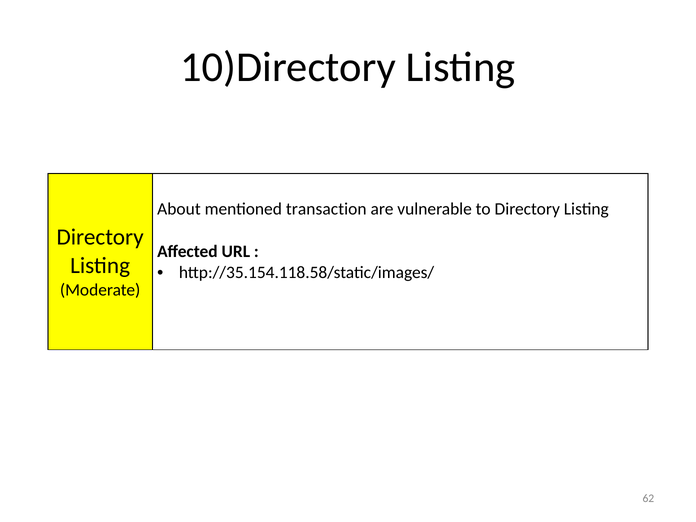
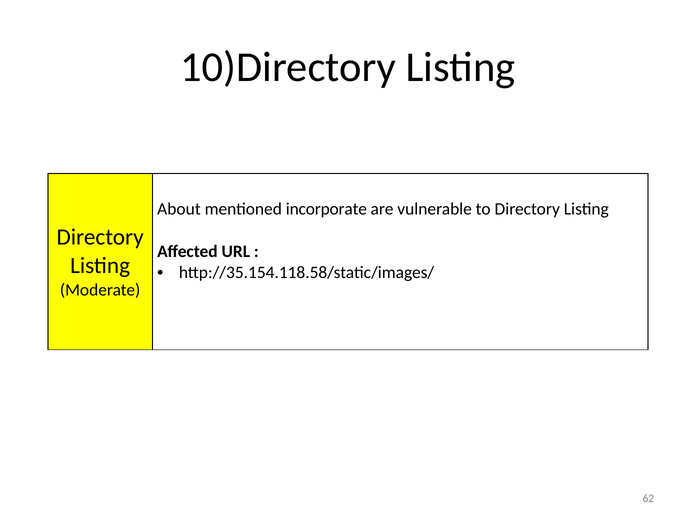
transaction: transaction -> incorporate (326, 209)
